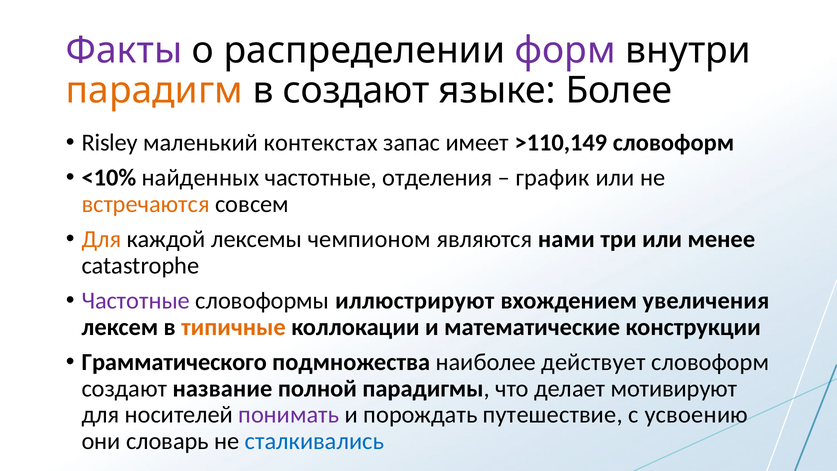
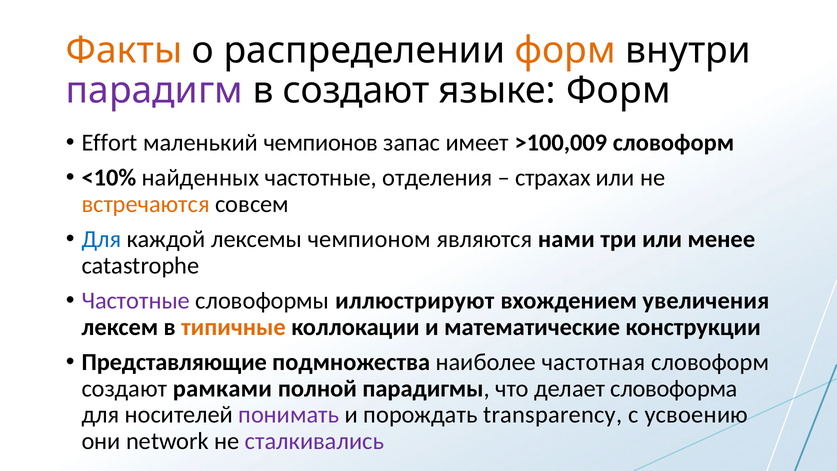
Факты colour: purple -> orange (124, 50)
форм colour: purple -> orange (565, 50)
парадигм colour: orange -> purple (154, 90)
языке Более: Более -> Форм (619, 90)
Risley: Risley -> Effort (110, 143)
контекстах: контекстах -> чемпионов (321, 143)
>110,149: >110,149 -> >100,009 (561, 143)
график: график -> страхах (553, 178)
Для colour: orange -> blue (101, 239)
Грамматического: Грамматического -> Представляющие (174, 362)
действует: действует -> частотная (593, 362)
название: название -> рамками (222, 388)
мотивируют: мотивируют -> словоформа (674, 388)
путешествие: путешествие -> transparency (553, 415)
словарь: словарь -> network (167, 441)
сталкивались colour: blue -> purple (314, 441)
